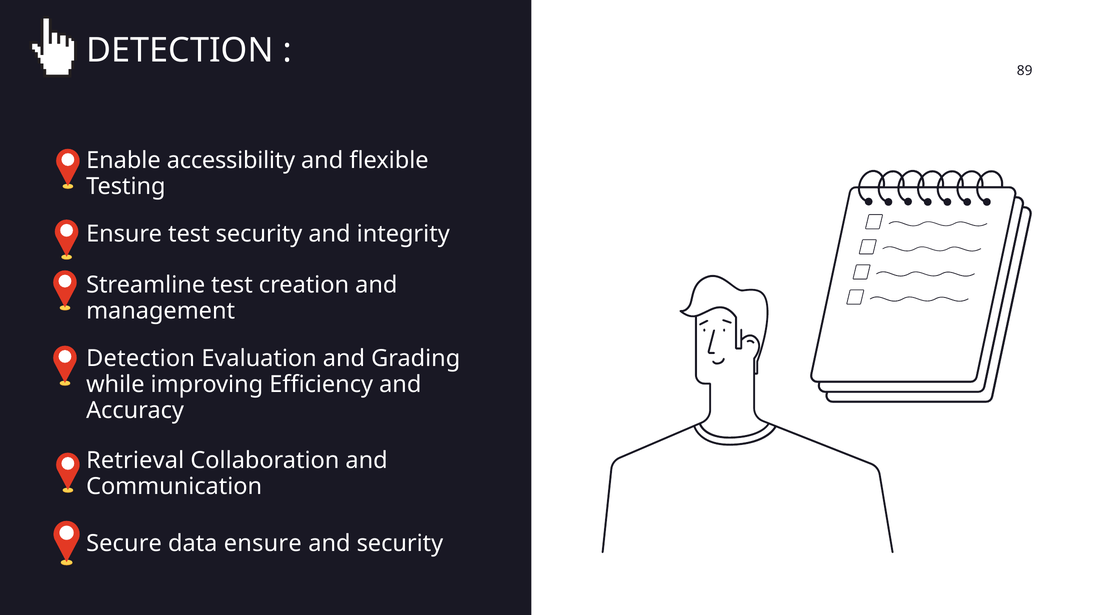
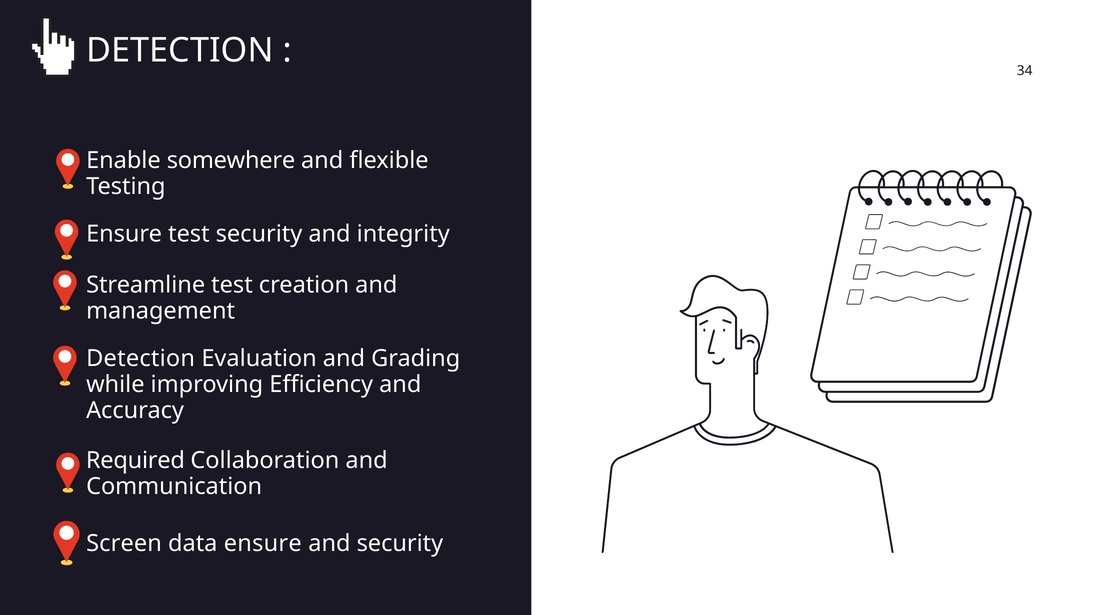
89: 89 -> 34 (1025, 71)
accessibility: accessibility -> somewhere (231, 161)
Retrieval: Retrieval -> Required (135, 461)
Secure: Secure -> Screen (124, 544)
